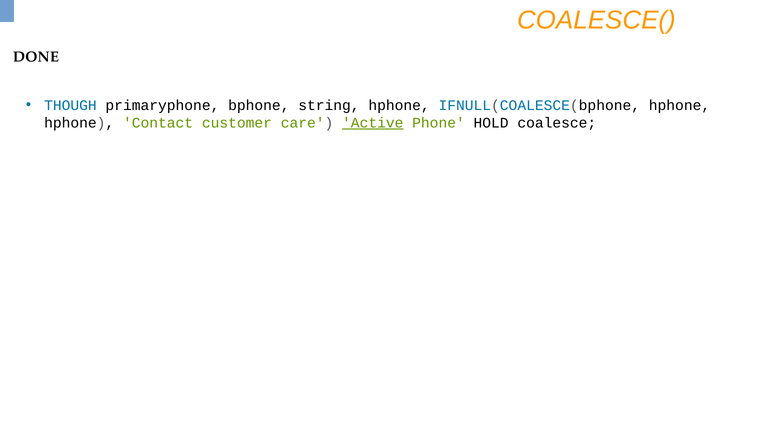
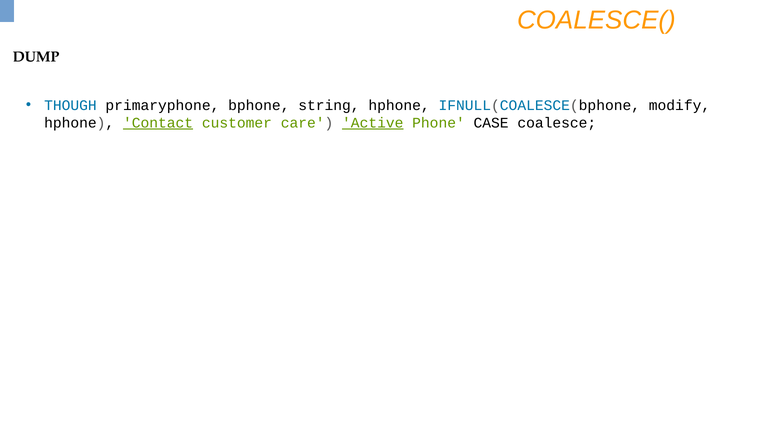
DONE: DONE -> DUMP (36, 57)
IFNULL(COALESCE(bphone hphone: hphone -> modify (680, 105)
Contact underline: none -> present (158, 123)
HOLD: HOLD -> CASE (491, 123)
